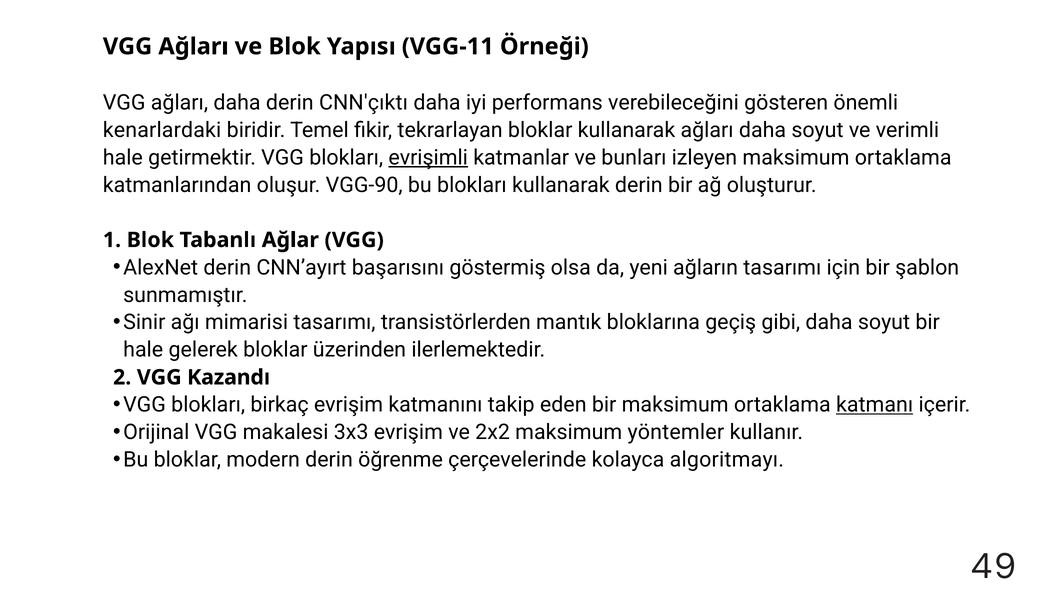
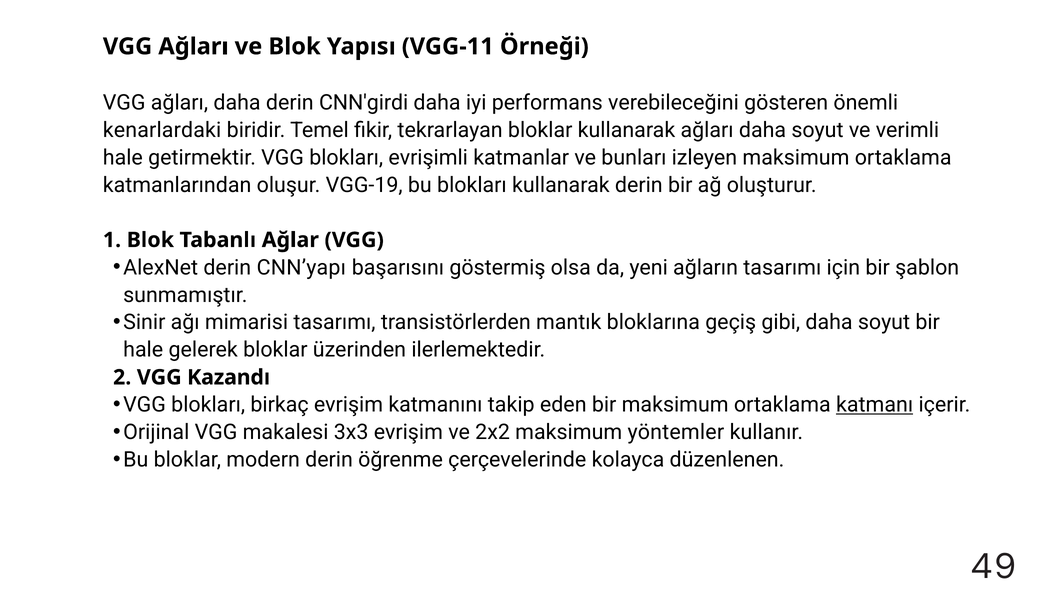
CNN'çıktı: CNN'çıktı -> CNN'girdi (364, 103)
evrişimli underline: present -> none (428, 158)
VGG-90: VGG-90 -> VGG-19 (364, 185)
CNN’ayırt: CNN’ayırt -> CNN’yapı (301, 268)
algoritmayı: algoritmayı -> düzenlenen (727, 460)
